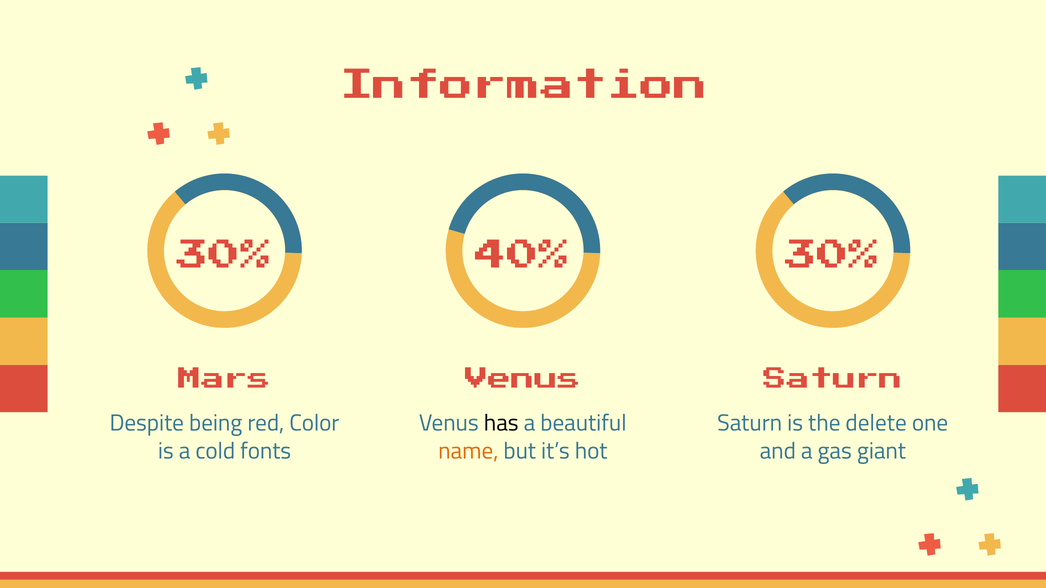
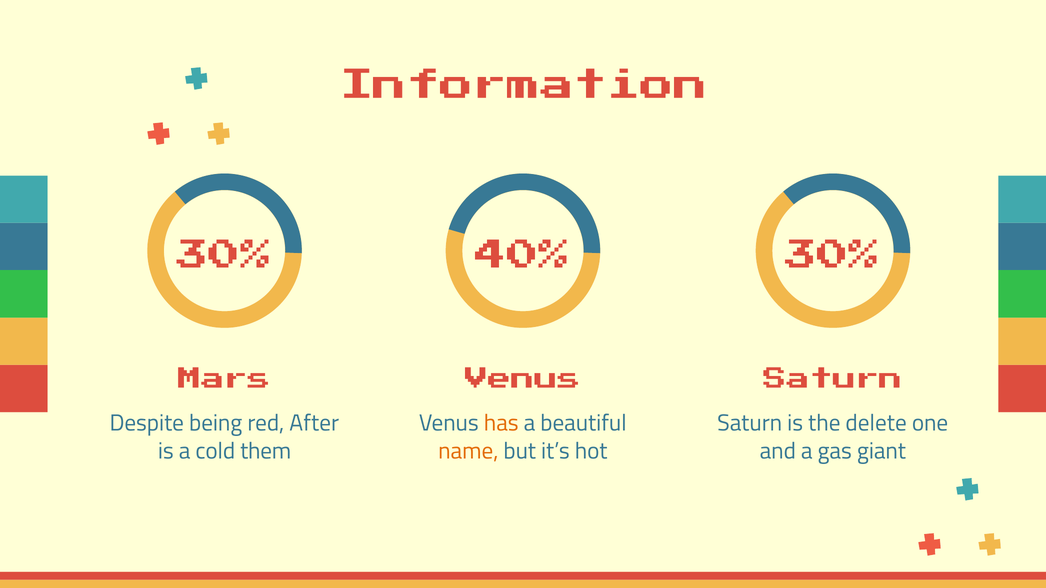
Color: Color -> After (314, 424)
has colour: black -> orange (501, 424)
fonts: fonts -> them (266, 451)
